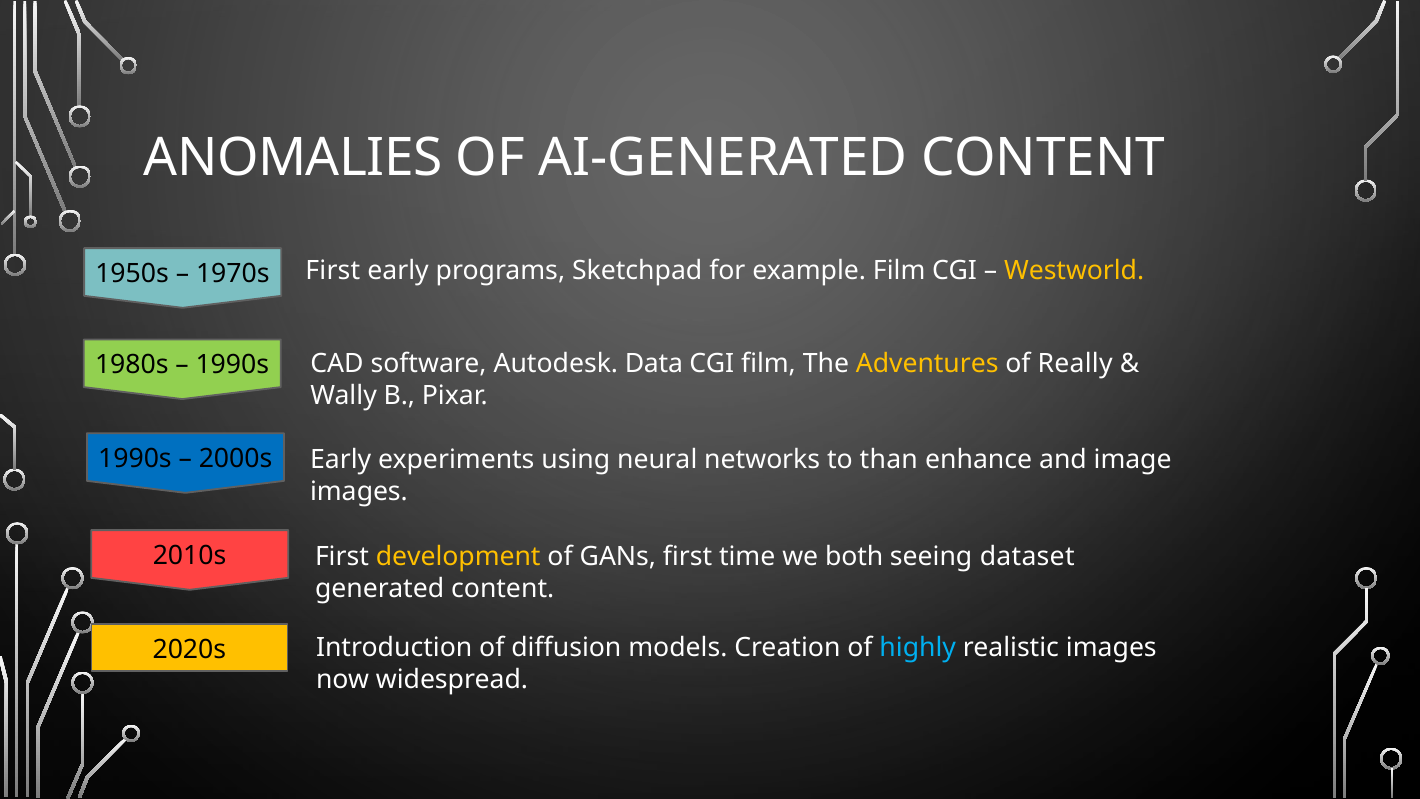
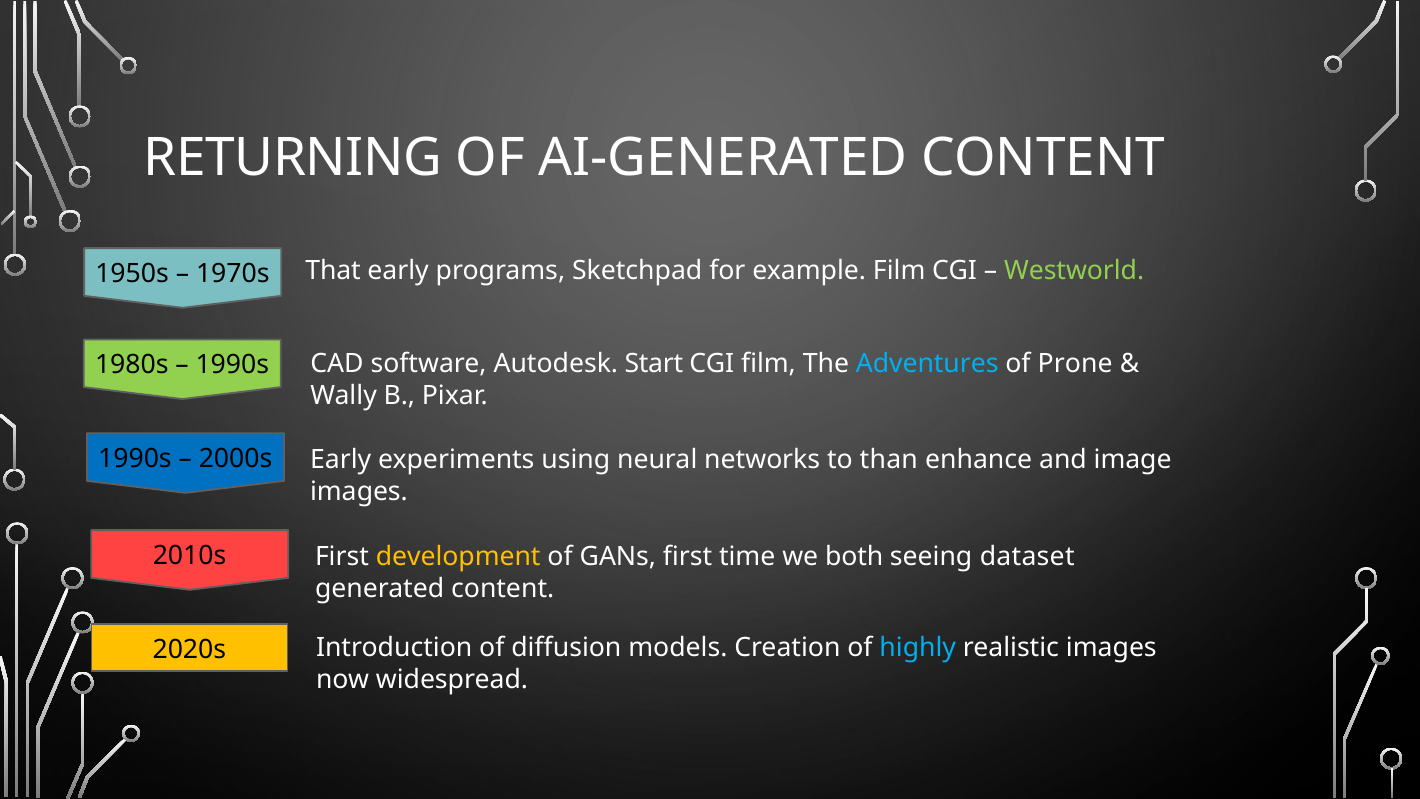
ANOMALIES: ANOMALIES -> RETURNING (293, 158)
First: First -> That (333, 270)
Westworld colour: yellow -> light green (1074, 270)
Data: Data -> Start (654, 363)
Adventures colour: yellow -> light blue (927, 363)
Really: Really -> Prone (1075, 363)
